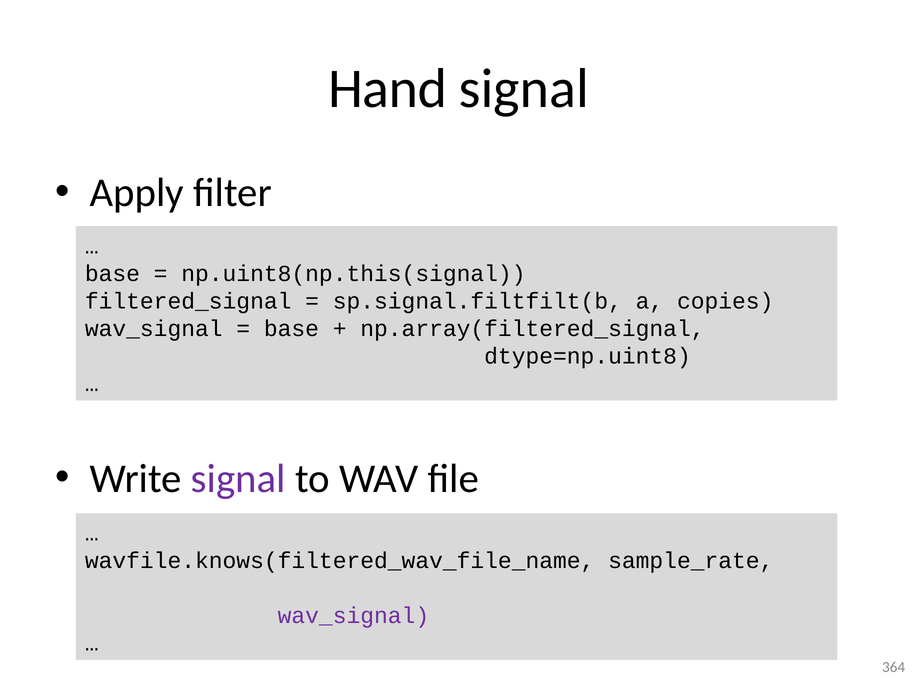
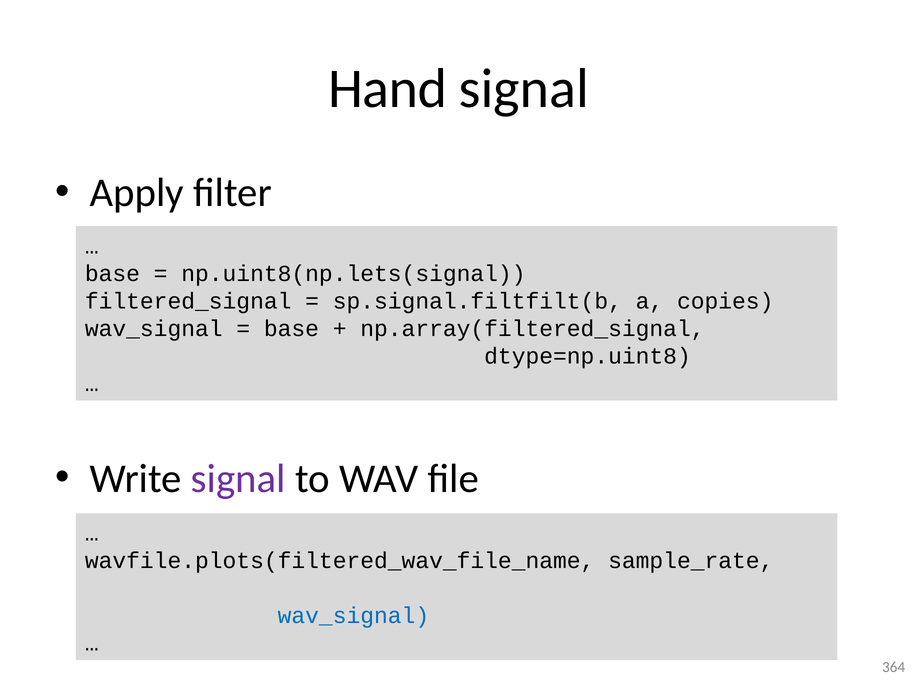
np.uint8(np.this(signal: np.uint8(np.this(signal -> np.uint8(np.lets(signal (353, 273)
wavfile.knows(filtered_wav_file_name: wavfile.knows(filtered_wav_file_name -> wavfile.plots(filtered_wav_file_name (340, 560)
wav_signal colour: purple -> blue (353, 615)
